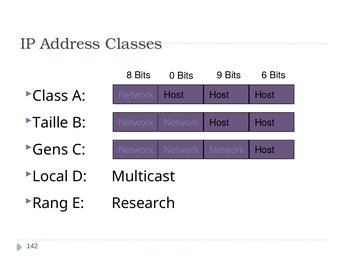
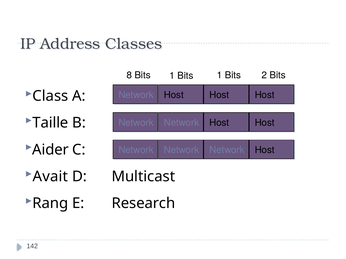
8 Bits 0: 0 -> 1 (172, 76)
9: 9 -> 1 (220, 75)
6: 6 -> 2 (264, 75)
Gens: Gens -> Aider (50, 150)
Local: Local -> Avait (50, 177)
